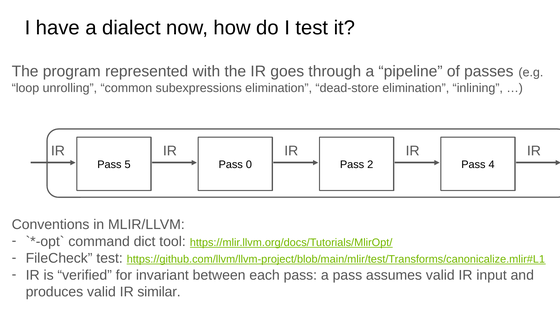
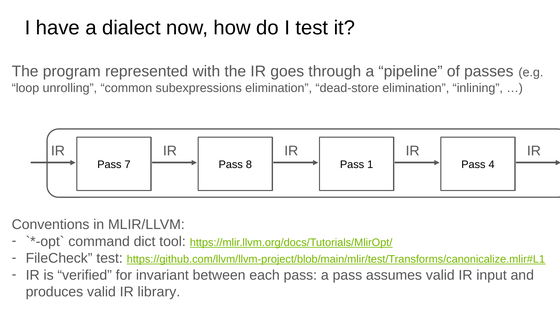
5: 5 -> 7 (128, 165)
0: 0 -> 8 (249, 165)
2: 2 -> 1 (370, 165)
similar: similar -> library (159, 292)
